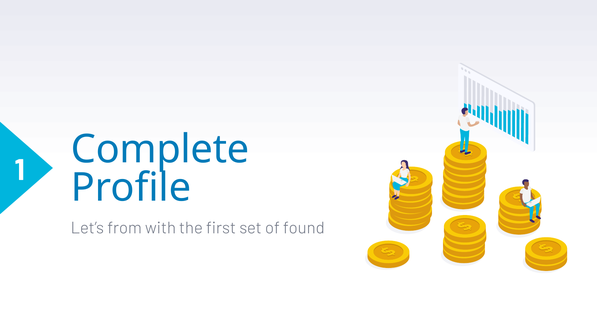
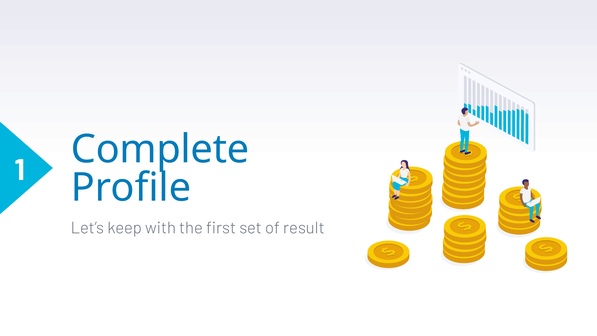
from: from -> keep (125, 228)
found: found -> result (304, 228)
